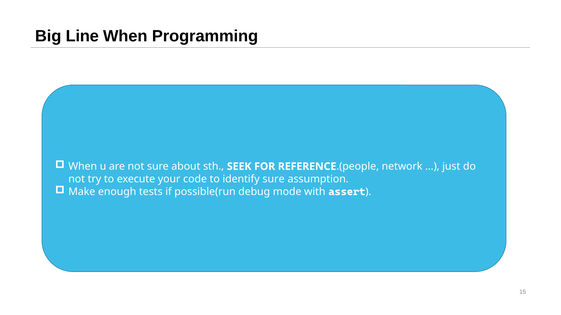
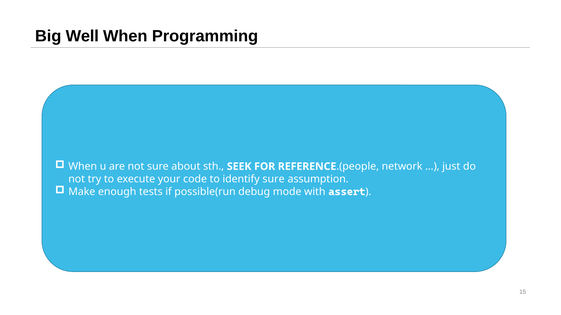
Line: Line -> Well (82, 36)
